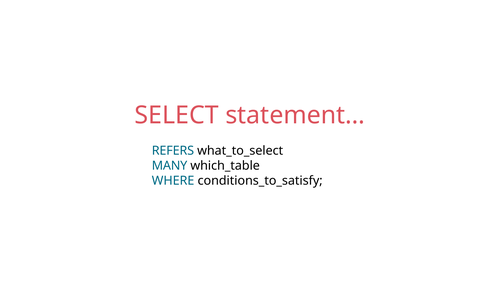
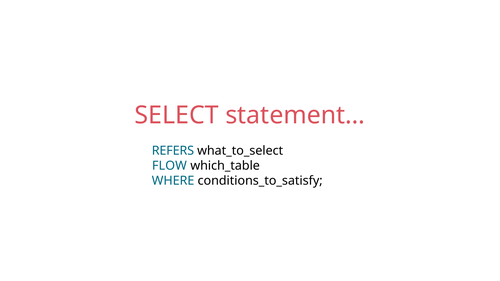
MANY: MANY -> FLOW (169, 166)
